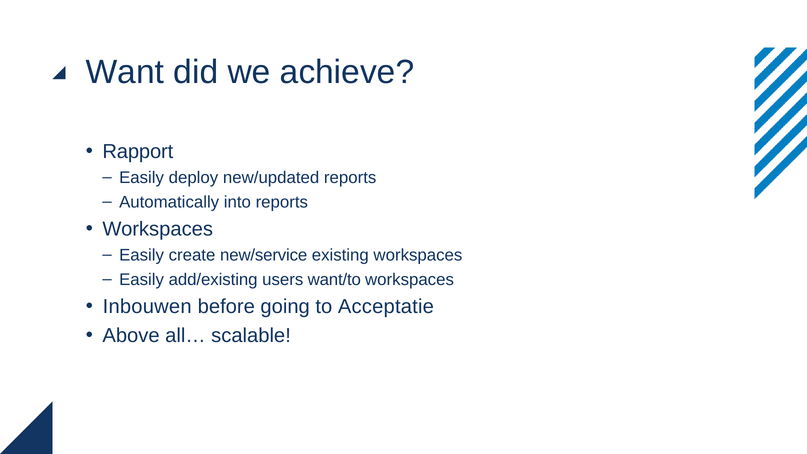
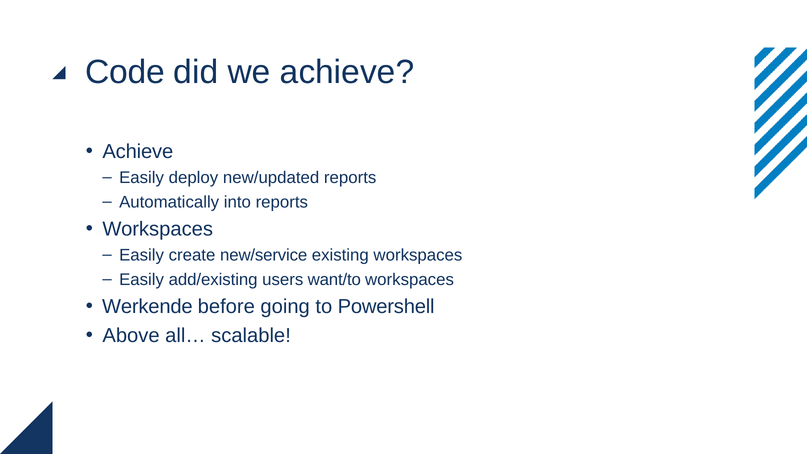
Want: Want -> Code (125, 72)
Rapport: Rapport -> Achieve (138, 152)
Inbouwen: Inbouwen -> Werkende (147, 307)
Acceptatie: Acceptatie -> Powershell (386, 307)
